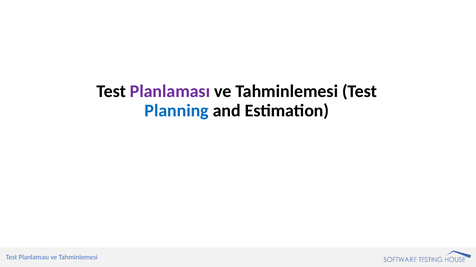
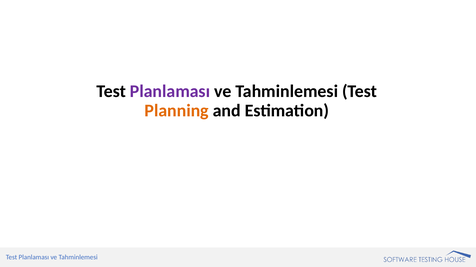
Planning colour: blue -> orange (177, 111)
